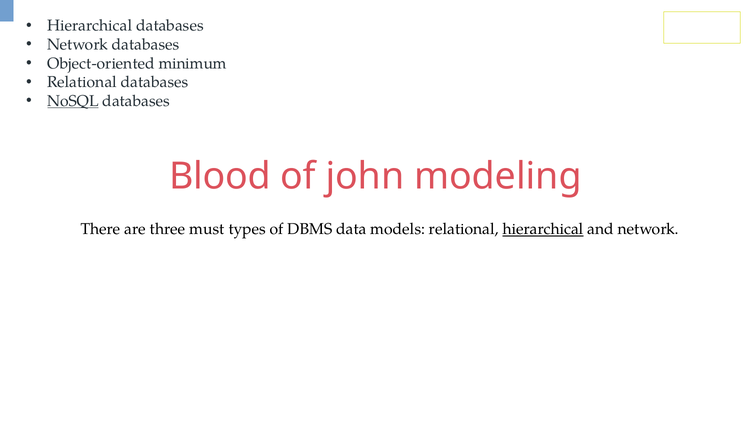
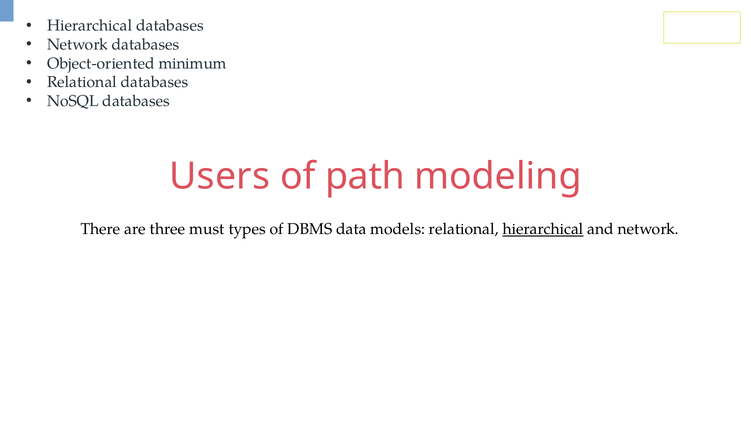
NoSQL underline: present -> none (73, 101)
Blood: Blood -> Users (220, 176)
john: john -> path (365, 176)
